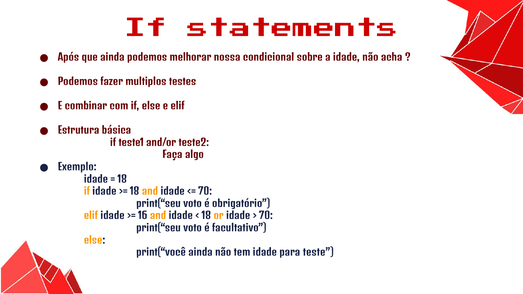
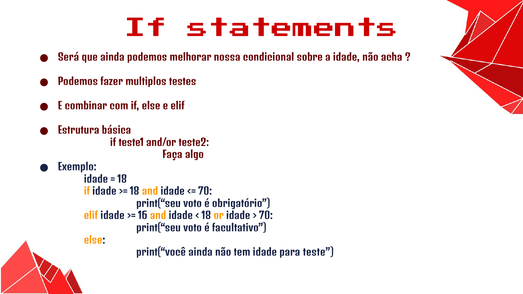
Após: Após -> Será (68, 57)
